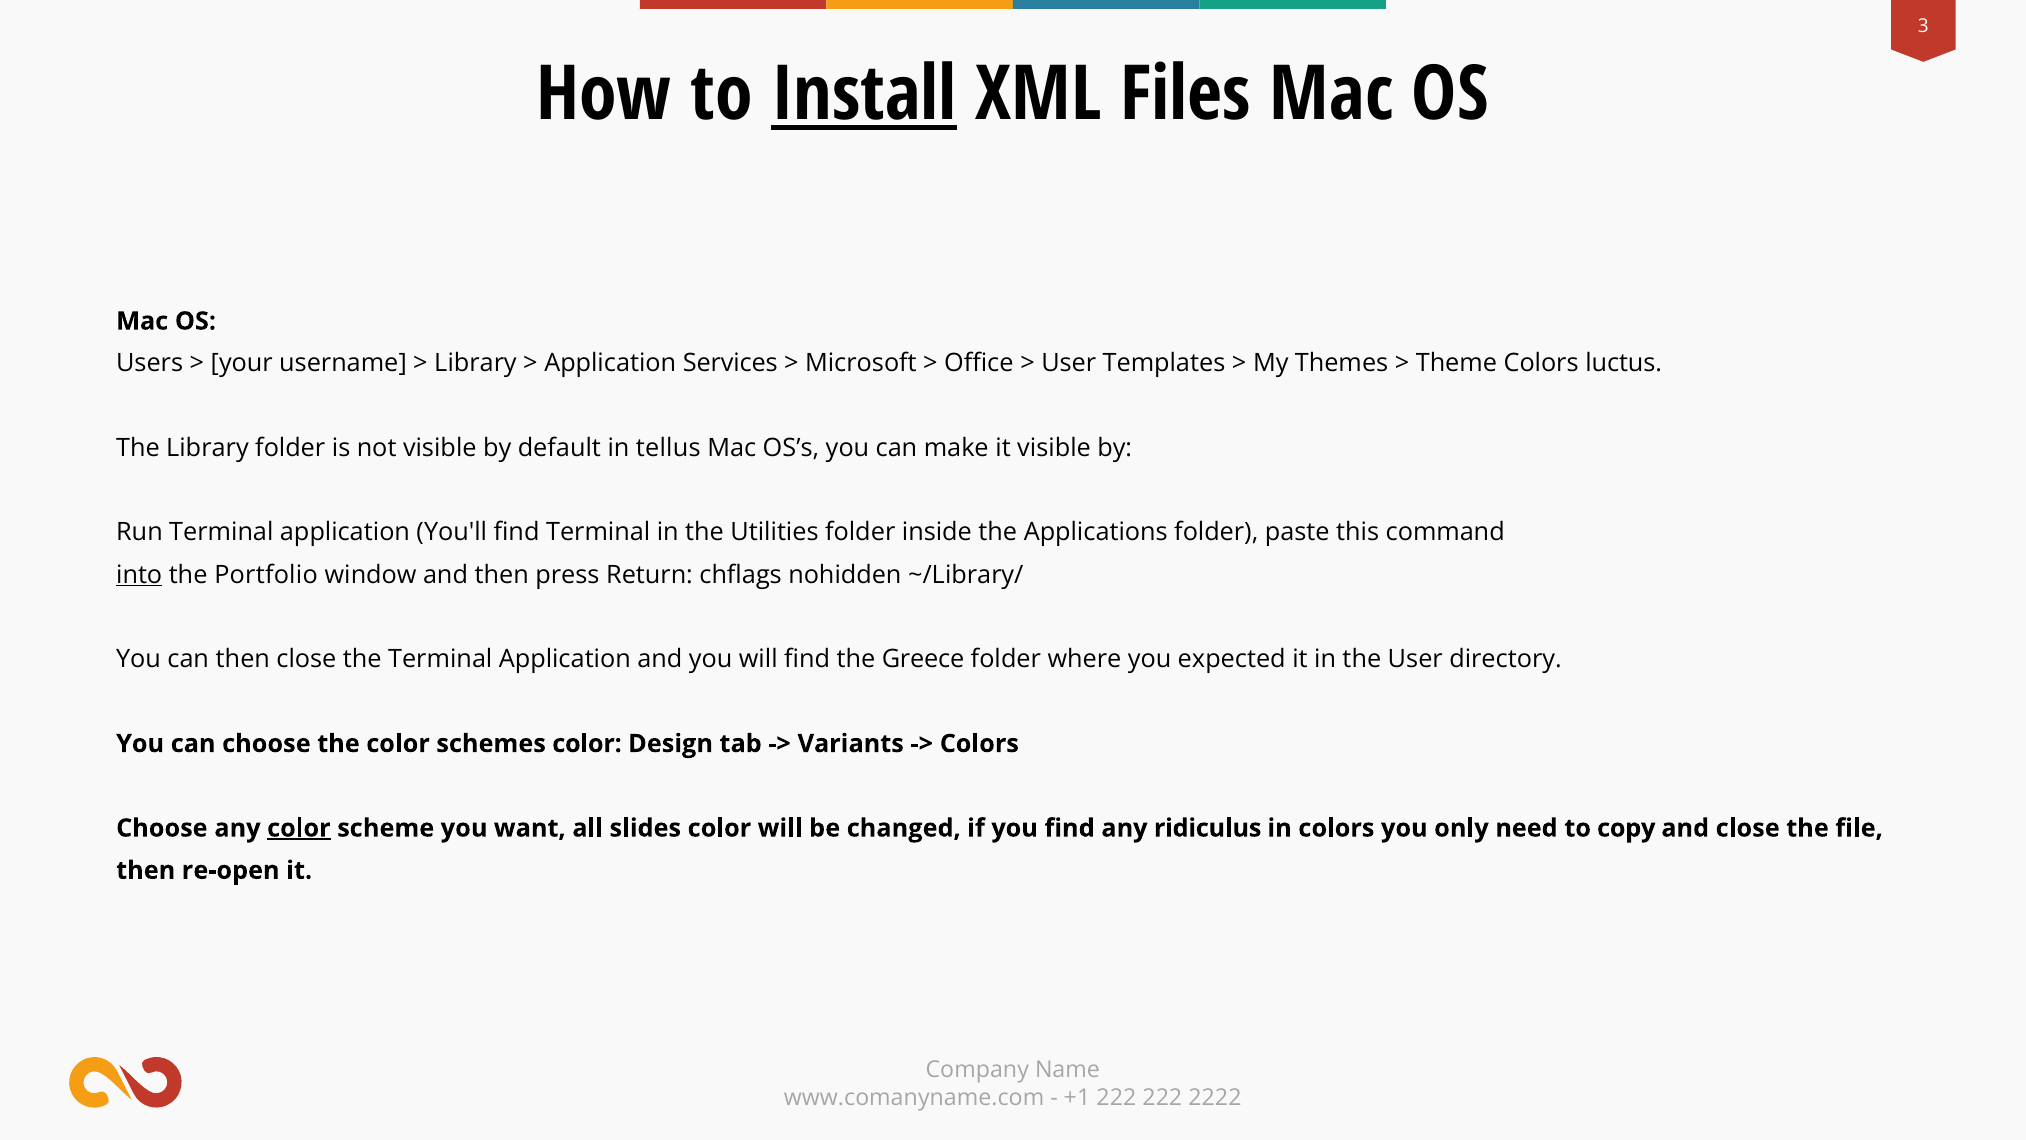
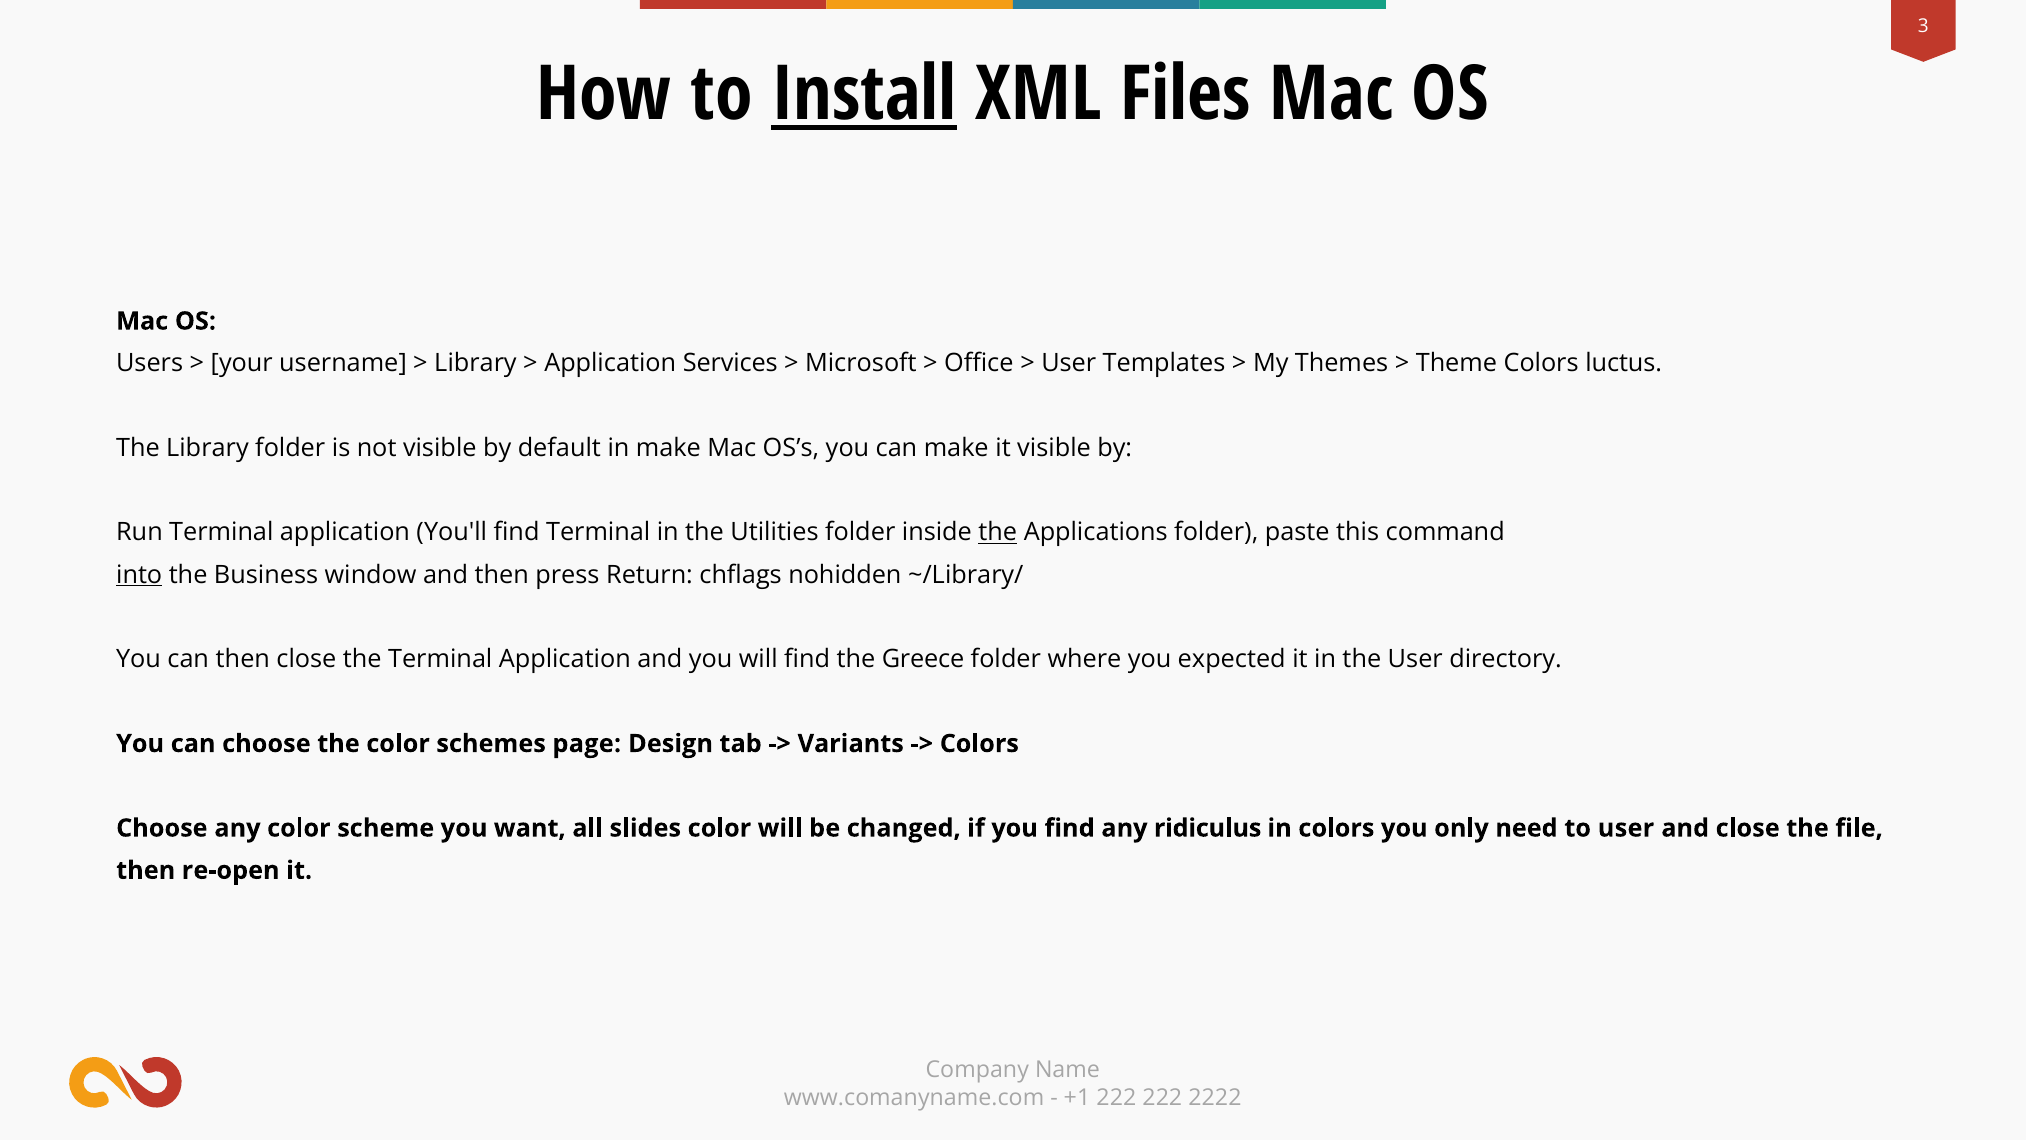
in tellus: tellus -> make (668, 448)
the underline: none -> present (998, 532)
Portfolio: Portfolio -> Business (266, 574)
schemes color: color -> page (587, 743)
color underline: present -> none (299, 828)
to copy: copy -> user (1626, 828)
